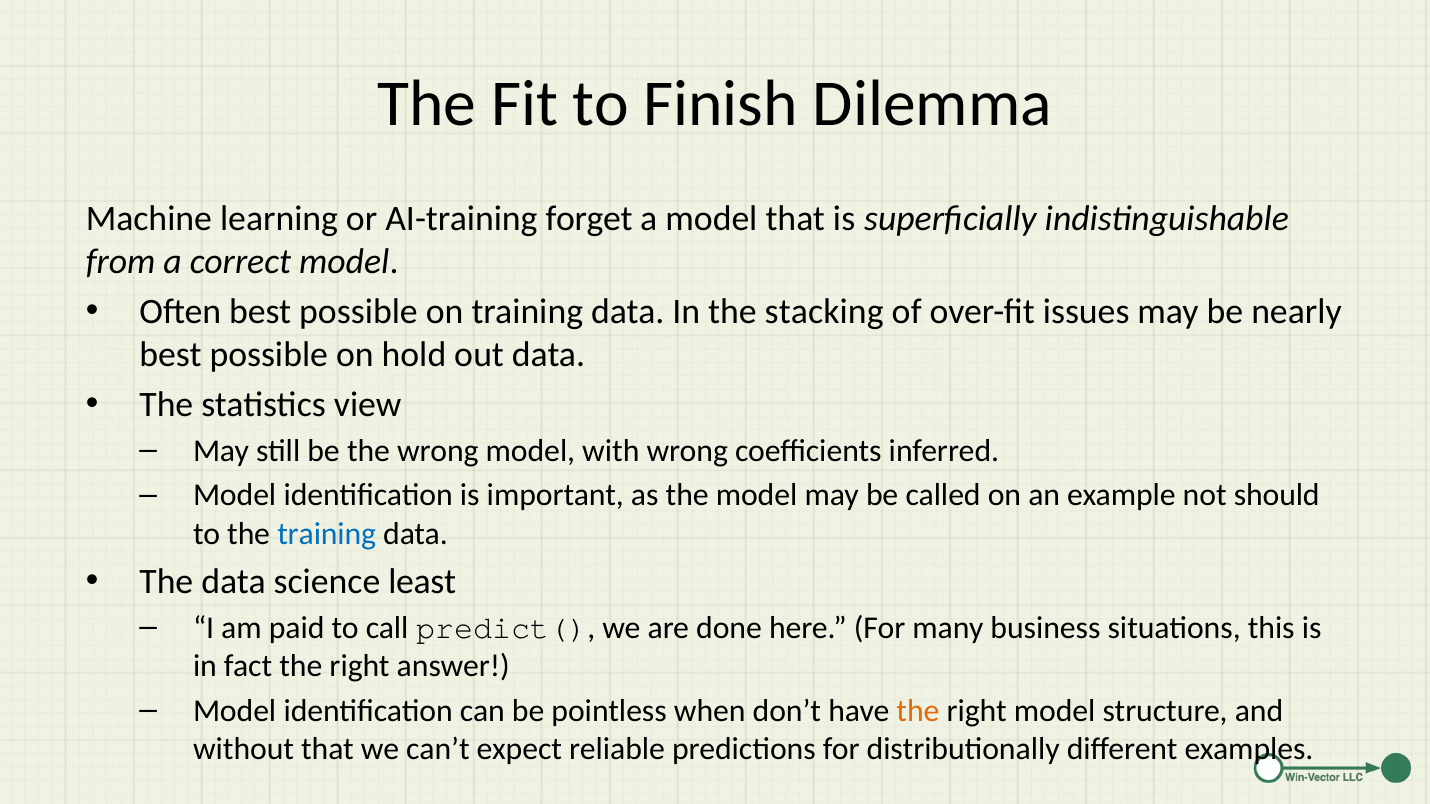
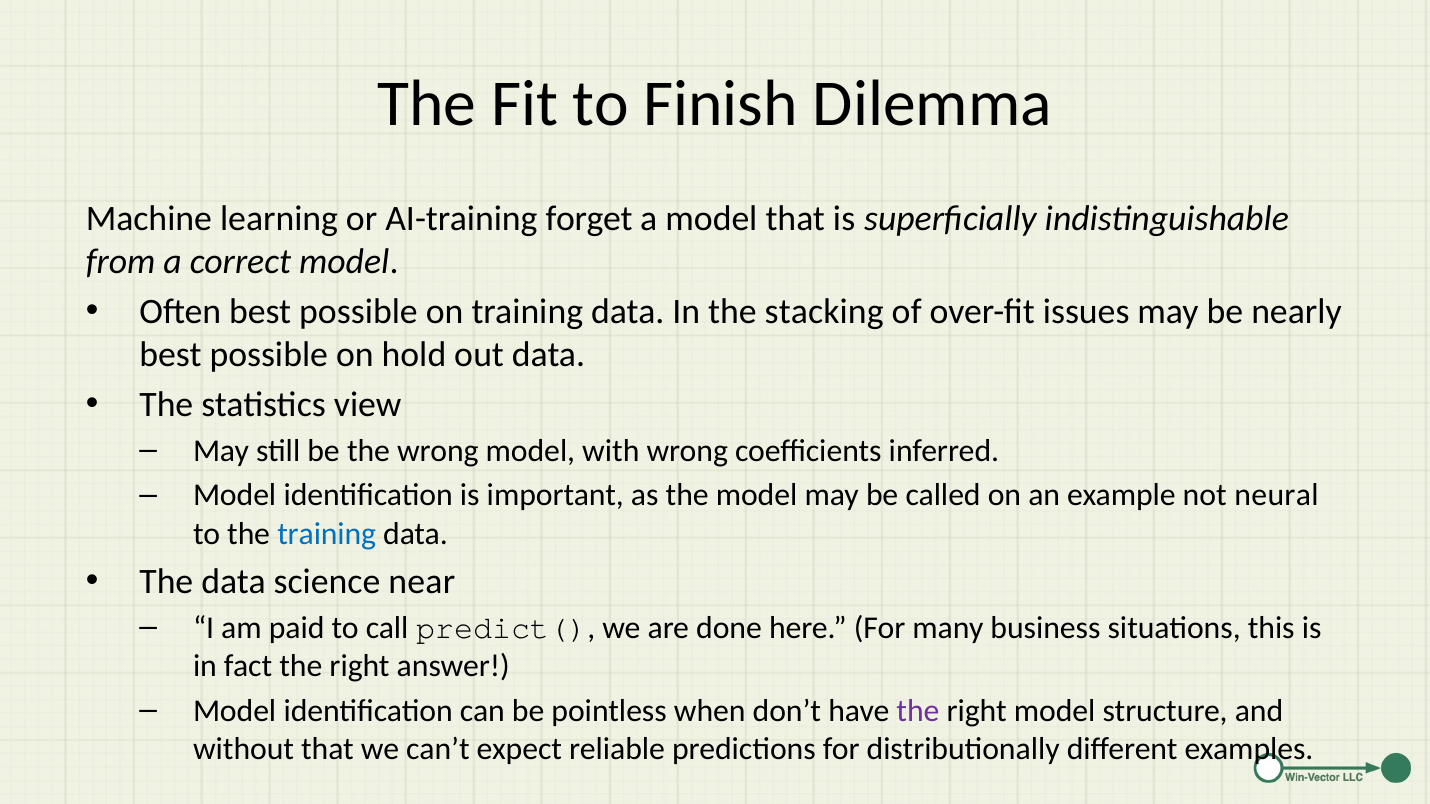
should: should -> neural (1277, 496)
least: least -> near (422, 582)
the colour: orange -> purple (918, 711)
